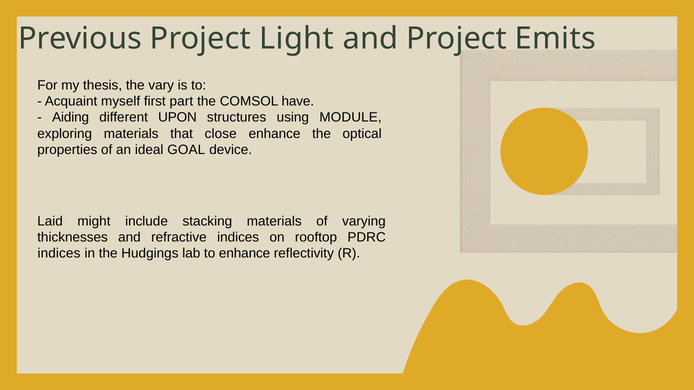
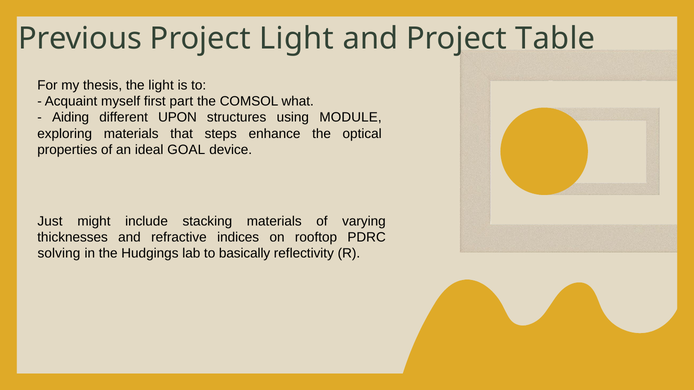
Emits: Emits -> Table (555, 38)
the vary: vary -> light (161, 85)
have: have -> what (298, 101)
close: close -> steps (221, 134)
Laid: Laid -> Just (50, 221)
indices: indices -> solving (59, 254)
to enhance: enhance -> basically (245, 254)
